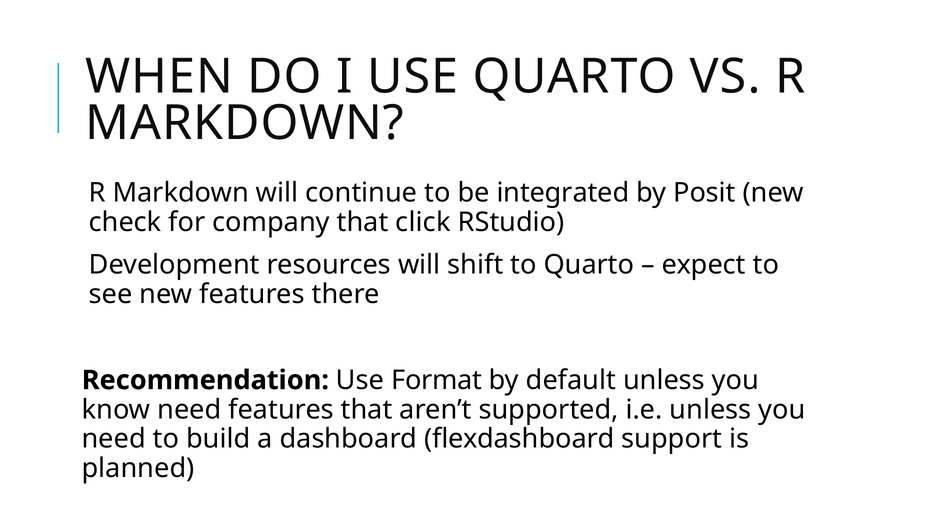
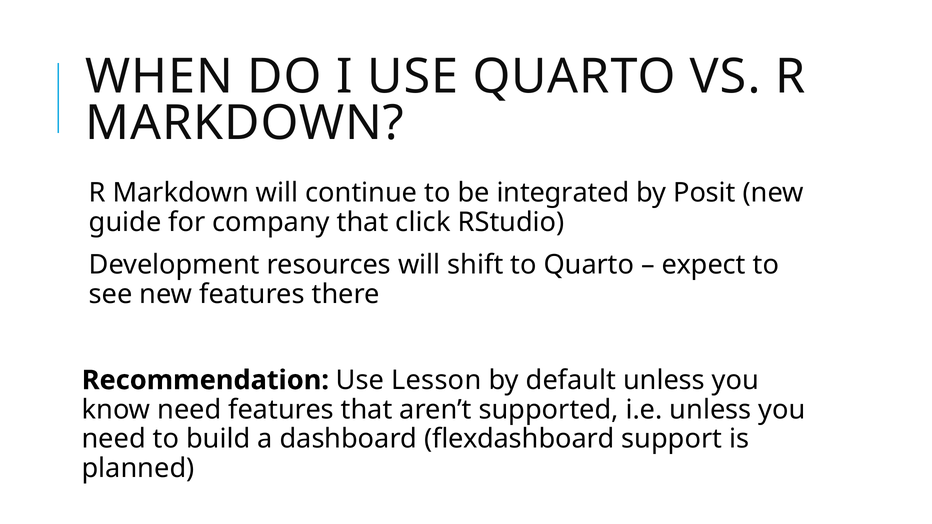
check: check -> guide (125, 222)
Format: Format -> Lesson (436, 380)
